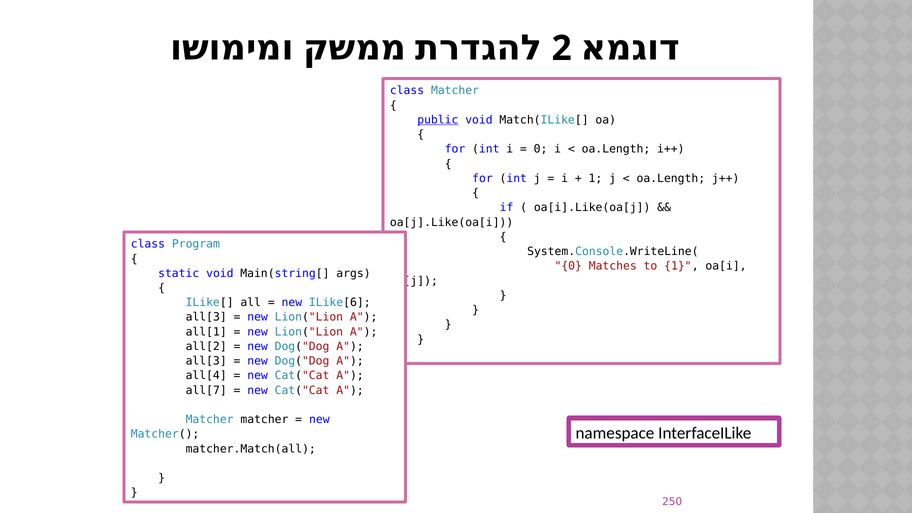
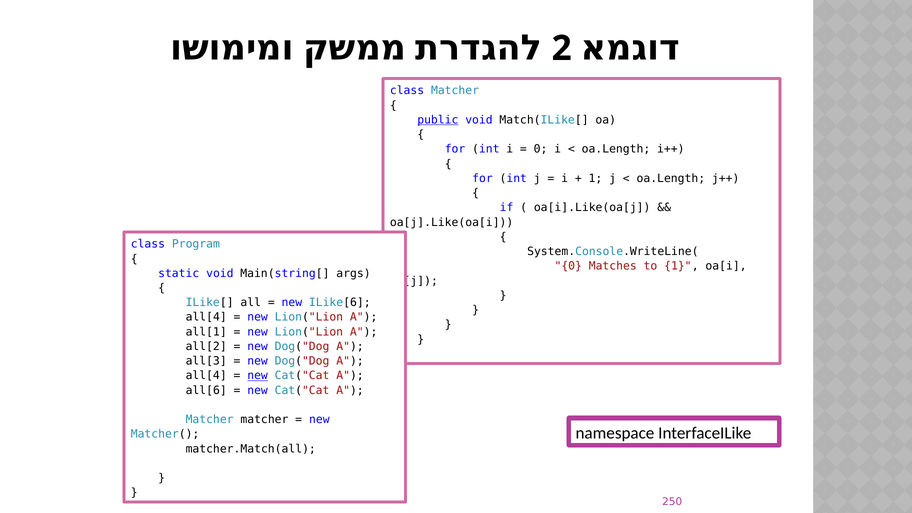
all[3: all[3 -> all[4 (206, 317)
new underline: none -> present (258, 376)
all[7: all[7 -> all[6 (206, 390)
